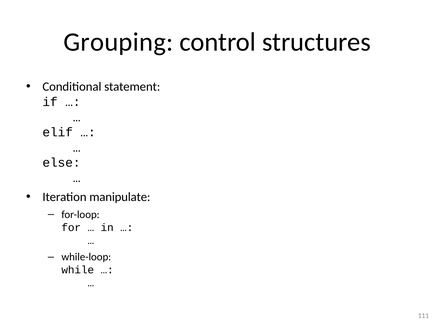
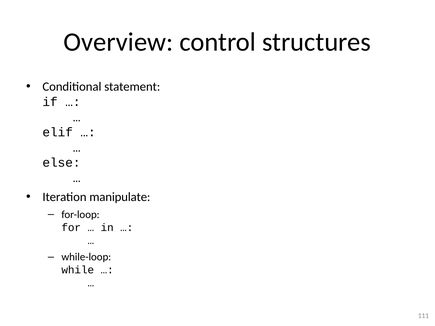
Grouping: Grouping -> Overview (119, 42)
